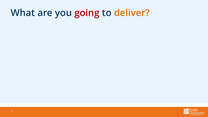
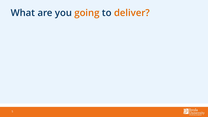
going colour: red -> orange (87, 13)
